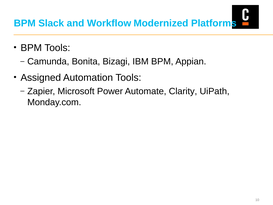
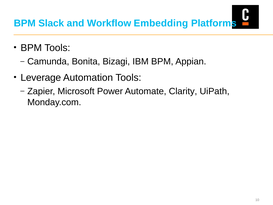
Modernized: Modernized -> Embedding (161, 23)
Assigned: Assigned -> Leverage (41, 77)
